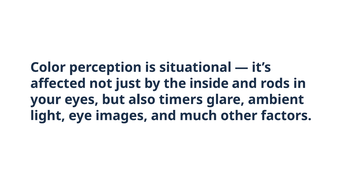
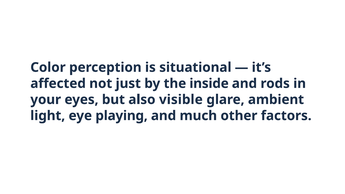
timers: timers -> visible (181, 100)
images: images -> playing (122, 116)
